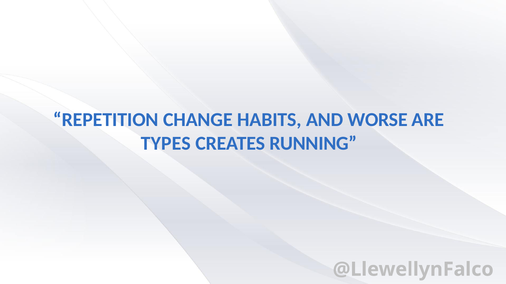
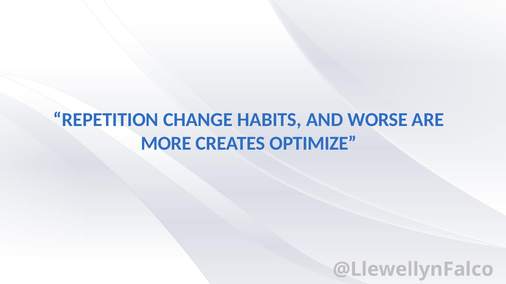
TYPES: TYPES -> MORE (166, 144)
RUNNING: RUNNING -> OPTIMIZE (313, 144)
